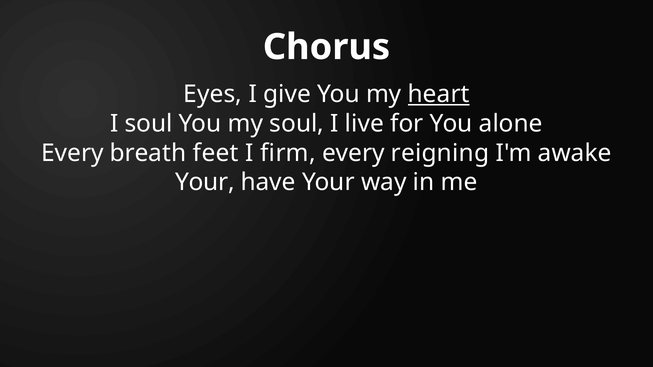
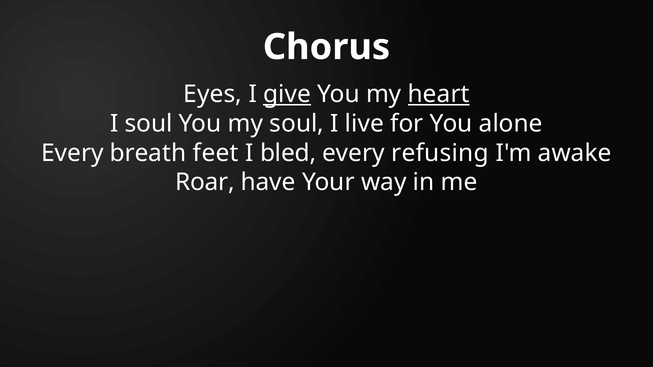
give underline: none -> present (287, 94)
firm: firm -> bled (288, 153)
reigning: reigning -> refusing (440, 153)
Your: Your -> Roar (205, 183)
